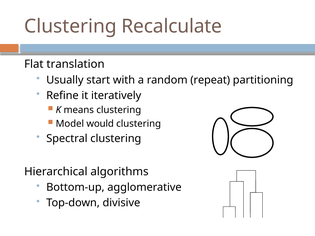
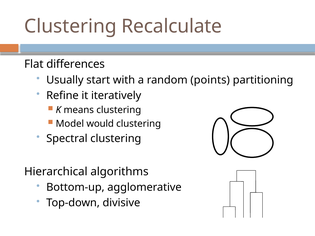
translation: translation -> differences (76, 64)
repeat: repeat -> points (210, 80)
